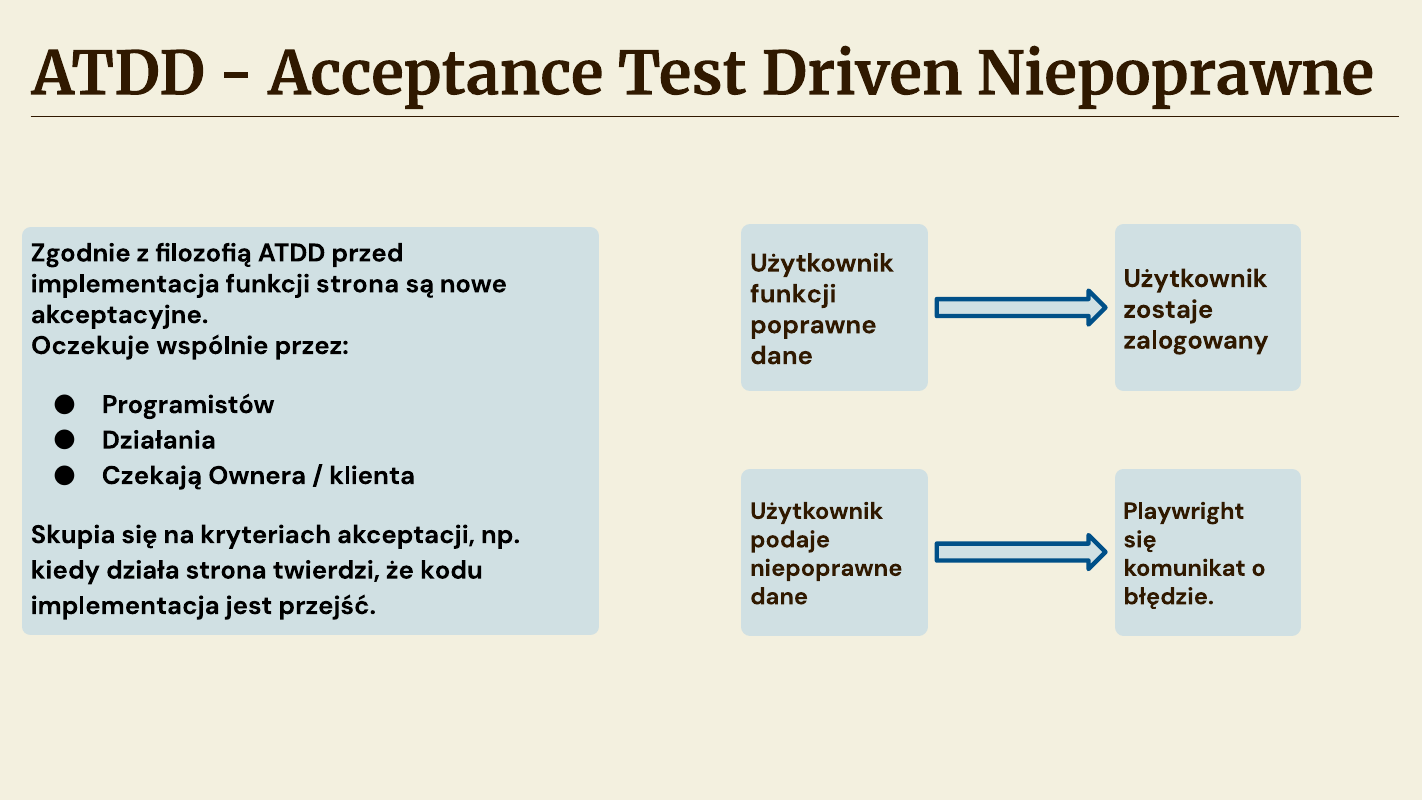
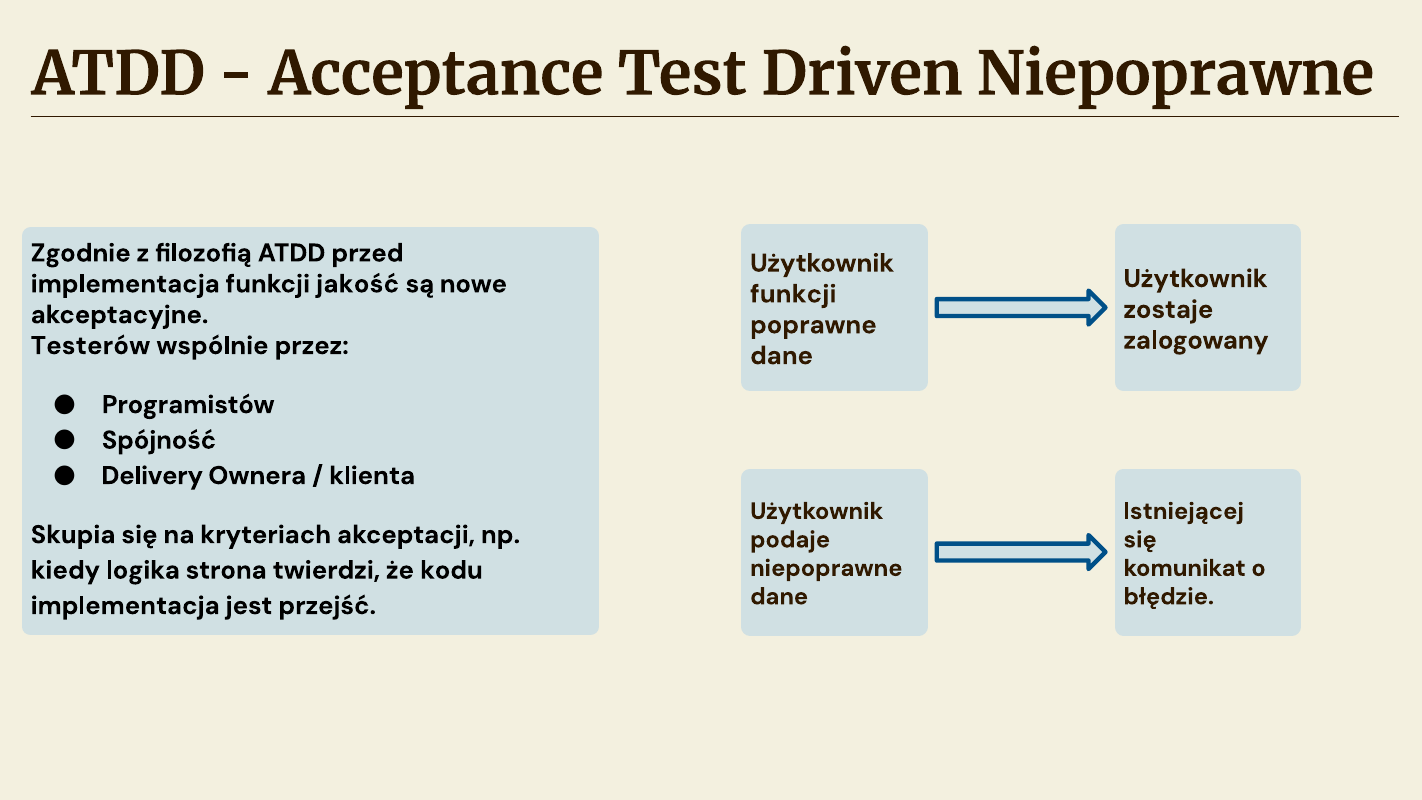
funkcji strona: strona -> jakość (358, 284)
Oczekuje: Oczekuje -> Testerów (90, 346)
Działania: Działania -> Spójność (159, 440)
Czekają: Czekają -> Delivery (152, 476)
Playwright: Playwright -> Istniejącej (1184, 511)
działa: działa -> logika (143, 570)
